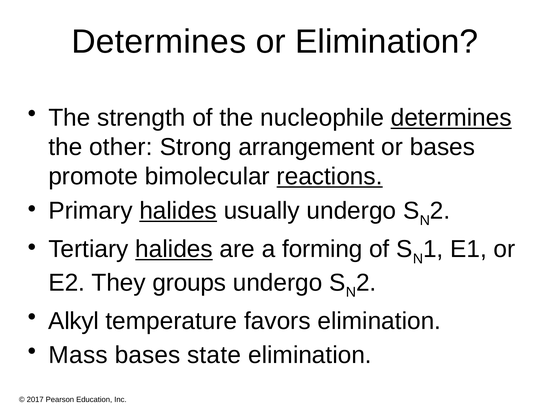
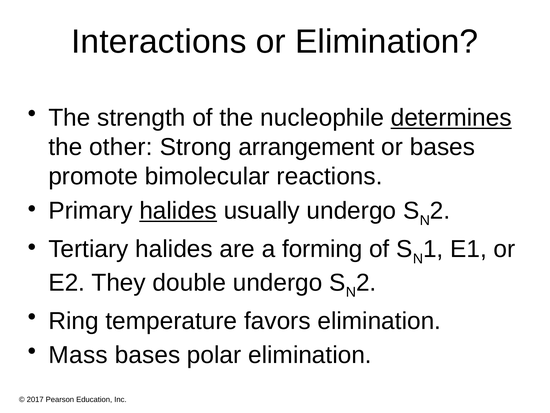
Determines: Determines -> Interactions (159, 42)
reactions underline: present -> none (330, 176)
halides underline: present -> none (174, 249)
groups: groups -> double (189, 282)
Alkyl: Alkyl -> Ring (73, 321)
state: state -> polar (214, 355)
